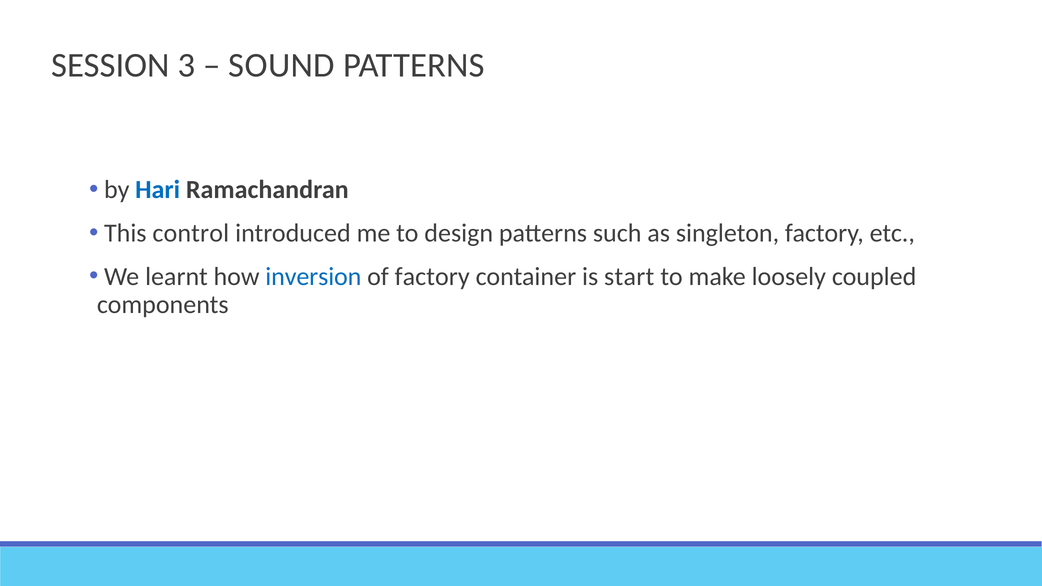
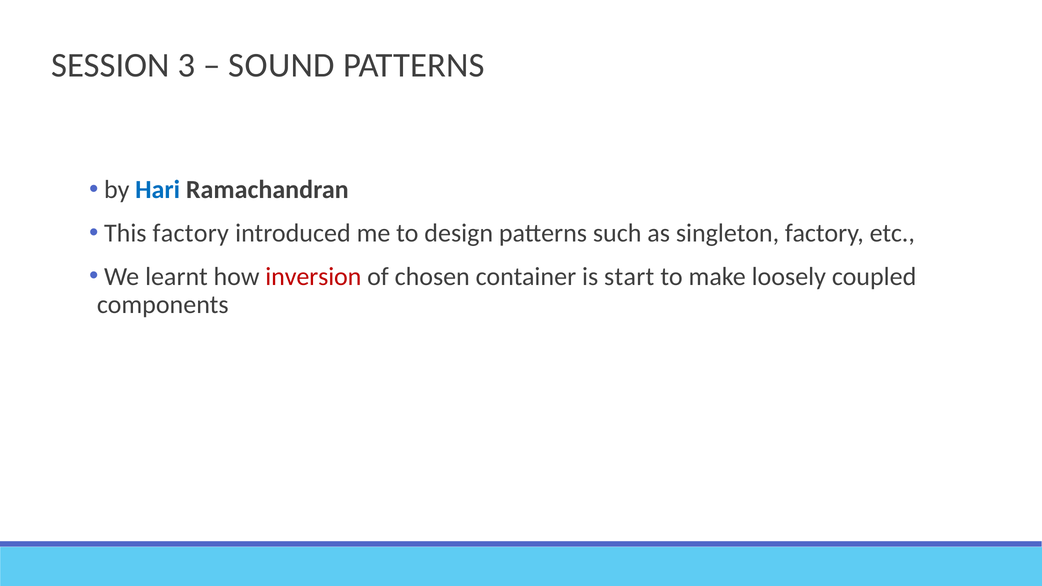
This control: control -> factory (191, 233)
inversion colour: blue -> red (313, 276)
of factory: factory -> chosen (432, 276)
